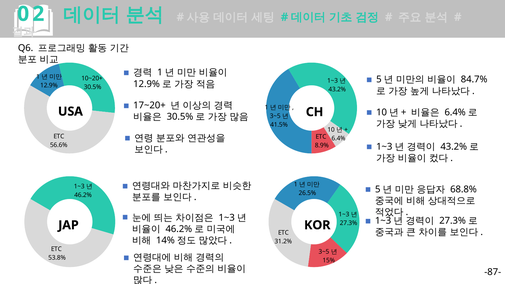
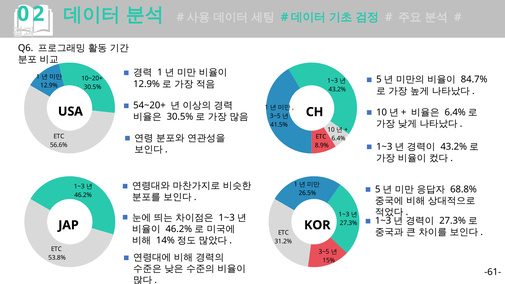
17~20+: 17~20+ -> 54~20+ (149, 105)
-87-: -87- -> -61- (493, 272)
